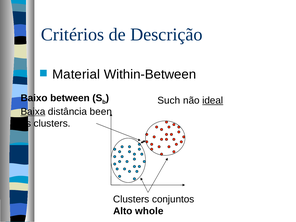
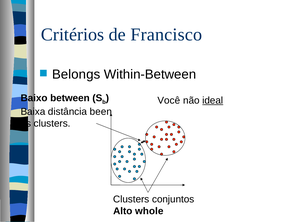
Descrição: Descrição -> Francisco (166, 35)
Material: Material -> Belongs (76, 74)
Such: Such -> Você (169, 100)
Baixa underline: present -> none (33, 112)
